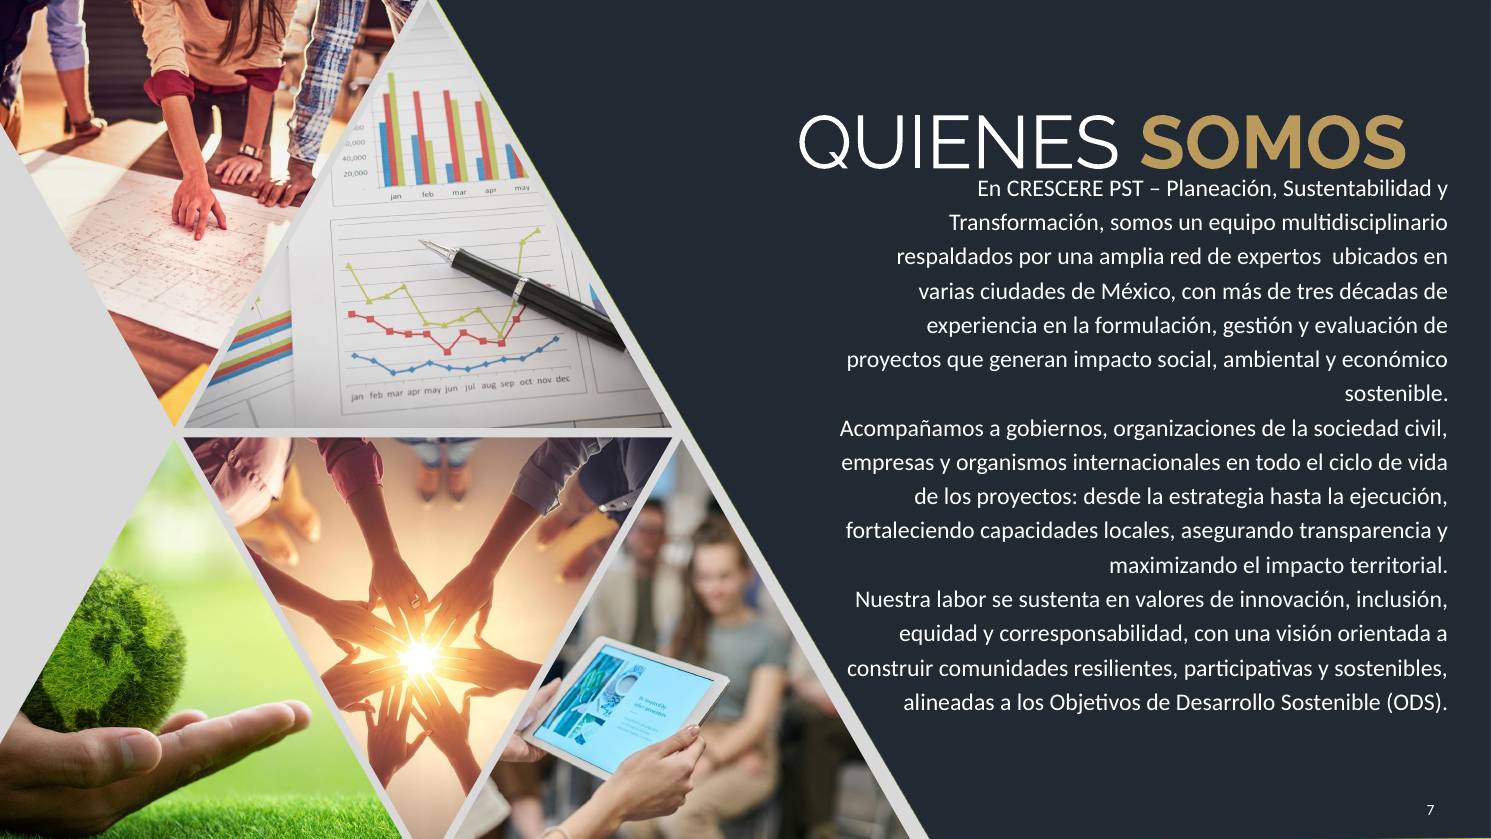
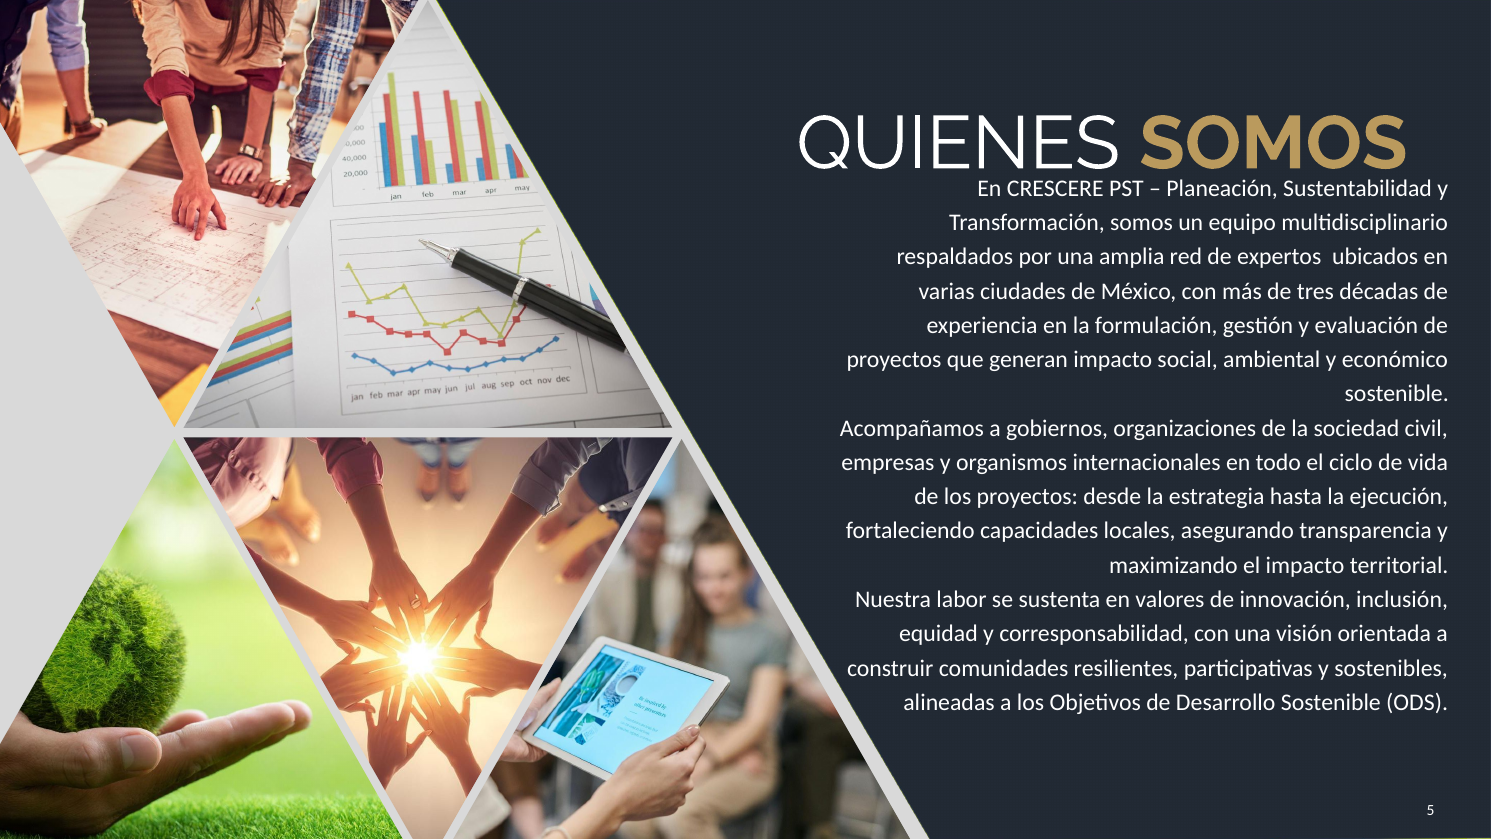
7: 7 -> 5 (1431, 810)
